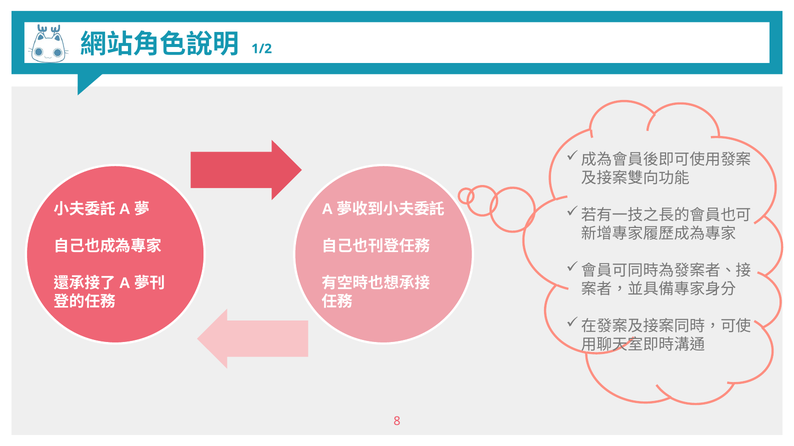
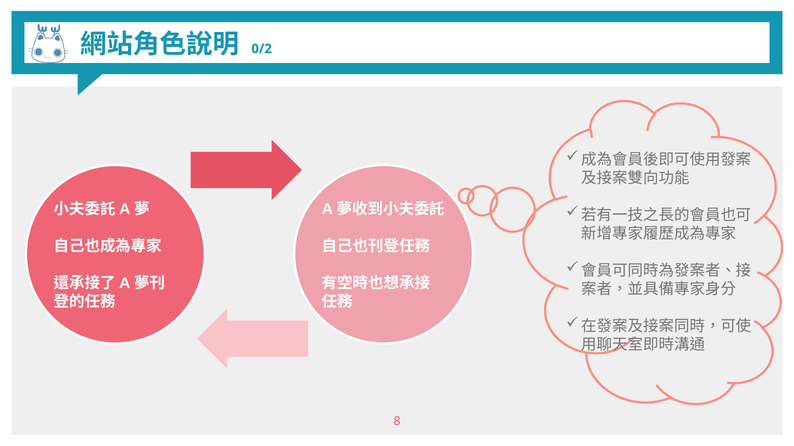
1/2: 1/2 -> 0/2 (262, 49)
